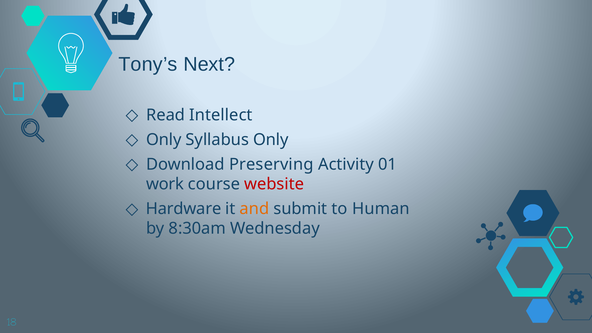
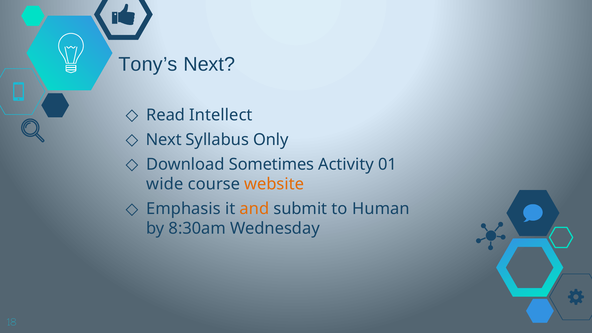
Only: Only -> Next (164, 140)
Preserving: Preserving -> Sometimes (271, 164)
work: work -> wide (165, 184)
website colour: red -> orange (274, 184)
Hardware: Hardware -> Emphasis (183, 209)
